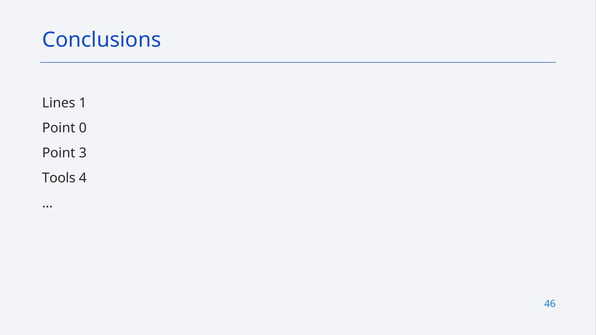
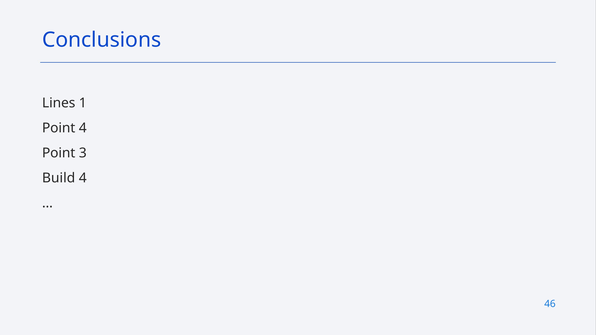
Point 0: 0 -> 4 (83, 128)
Tools: Tools -> Build (59, 178)
